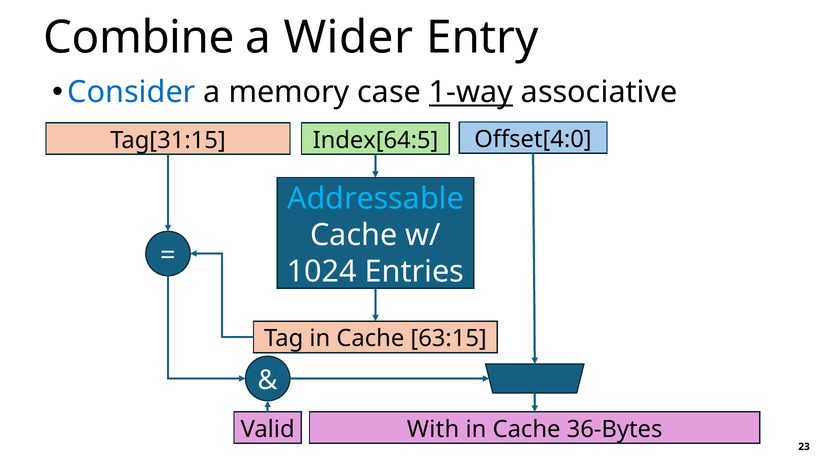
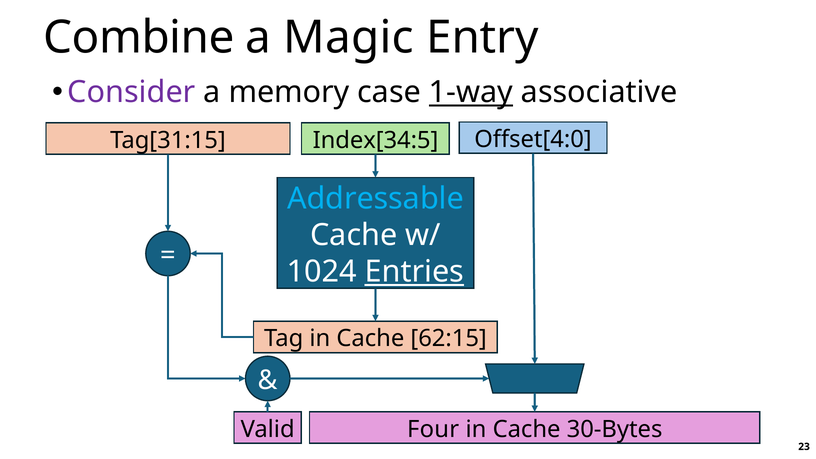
Wider: Wider -> Magic (348, 38)
Consider colour: blue -> purple (131, 92)
Index[64:5: Index[64:5 -> Index[34:5 (376, 140)
Entries underline: none -> present (414, 272)
63:15: 63:15 -> 62:15 (449, 339)
With: With -> Four (433, 429)
36-Bytes: 36-Bytes -> 30-Bytes (615, 429)
